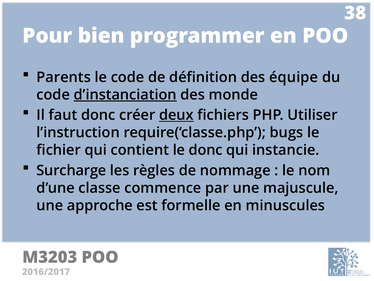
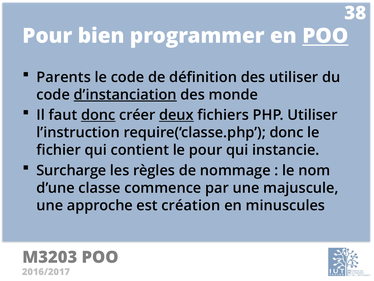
POO underline: none -> present (325, 36)
des équipe: équipe -> utiliser (294, 77)
donc underline: none -> present (98, 115)
require(‘classe.php bugs: bugs -> donc (287, 132)
le donc: donc -> pour (206, 150)
formelle: formelle -> création (191, 205)
